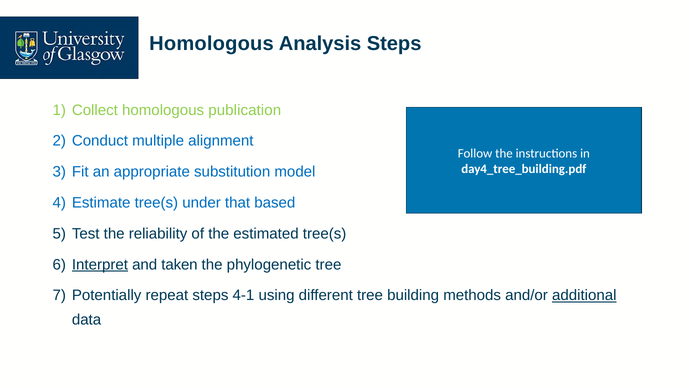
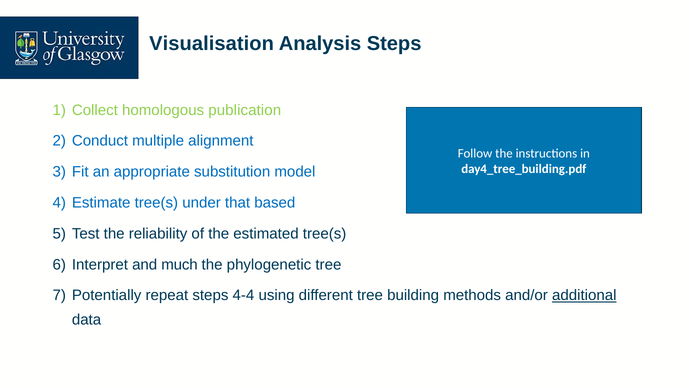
Homologous: Homologous -> Visualisation (212, 43)
Interpret underline: present -> none (100, 264)
taken: taken -> much (180, 264)
4-1: 4-1 -> 4-4 (243, 295)
